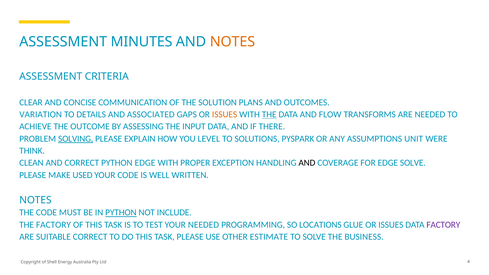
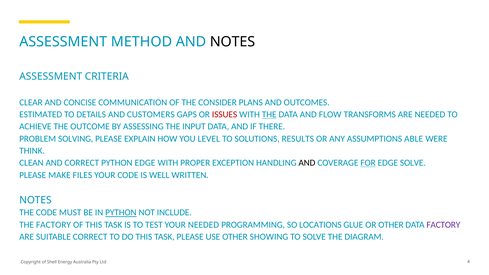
MINUTES: MINUTES -> METHOD (141, 42)
NOTES colour: orange -> black (232, 42)
SOLUTION: SOLUTION -> CONSIDER (218, 102)
VARIATION: VARIATION -> ESTIMATED (41, 115)
ASSOCIATED: ASSOCIATED -> CUSTOMERS (151, 115)
ISSUES colour: orange -> red (225, 115)
SOLVING underline: present -> none (76, 139)
PYSPARK: PYSPARK -> RESULTS (298, 139)
UNIT: UNIT -> ABLE (414, 139)
FOR underline: none -> present (368, 163)
USED: USED -> FILES (82, 175)
GLUE OR ISSUES: ISSUES -> OTHER (391, 225)
ESTIMATE: ESTIMATE -> SHOWING (269, 237)
BUSINESS: BUSINESS -> DIAGRAM (364, 237)
